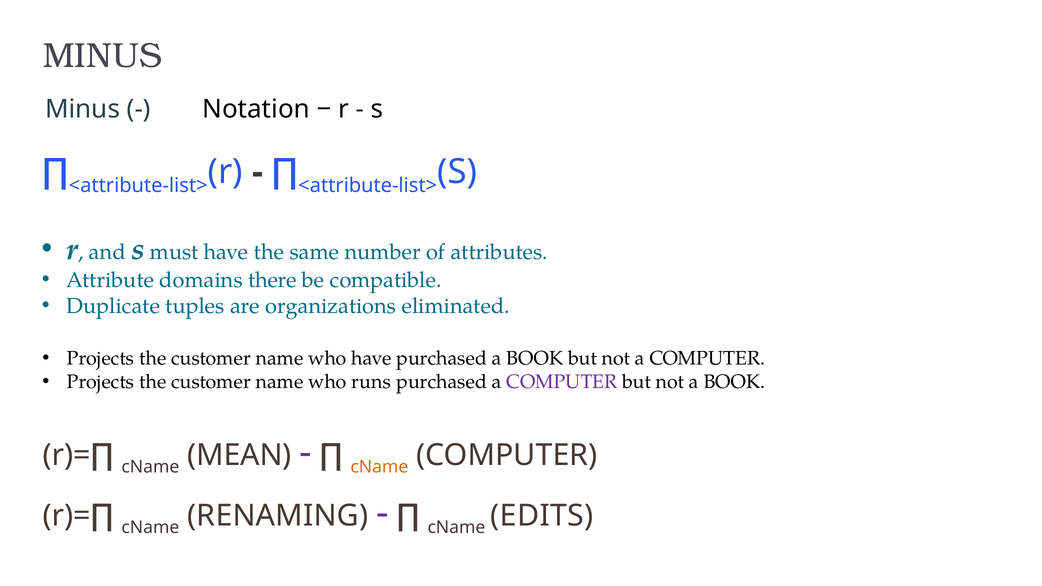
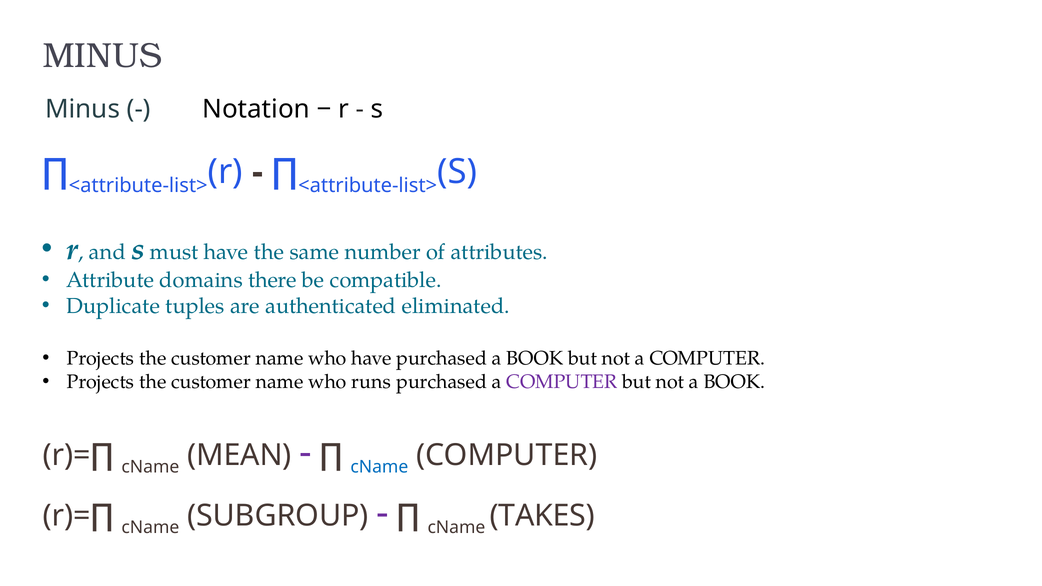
organizations: organizations -> authenticated (331, 306)
cName colour: orange -> blue (379, 467)
RENAMING: RENAMING -> SUBGROUP (278, 516)
EDITS: EDITS -> TAKES (542, 516)
